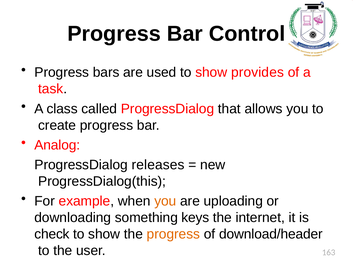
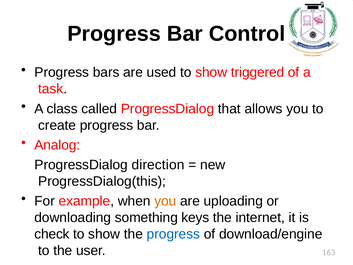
provides: provides -> triggered (258, 72)
releases: releases -> direction (158, 165)
progress colour: orange -> blue (173, 234)
download/header: download/header -> download/engine (271, 234)
